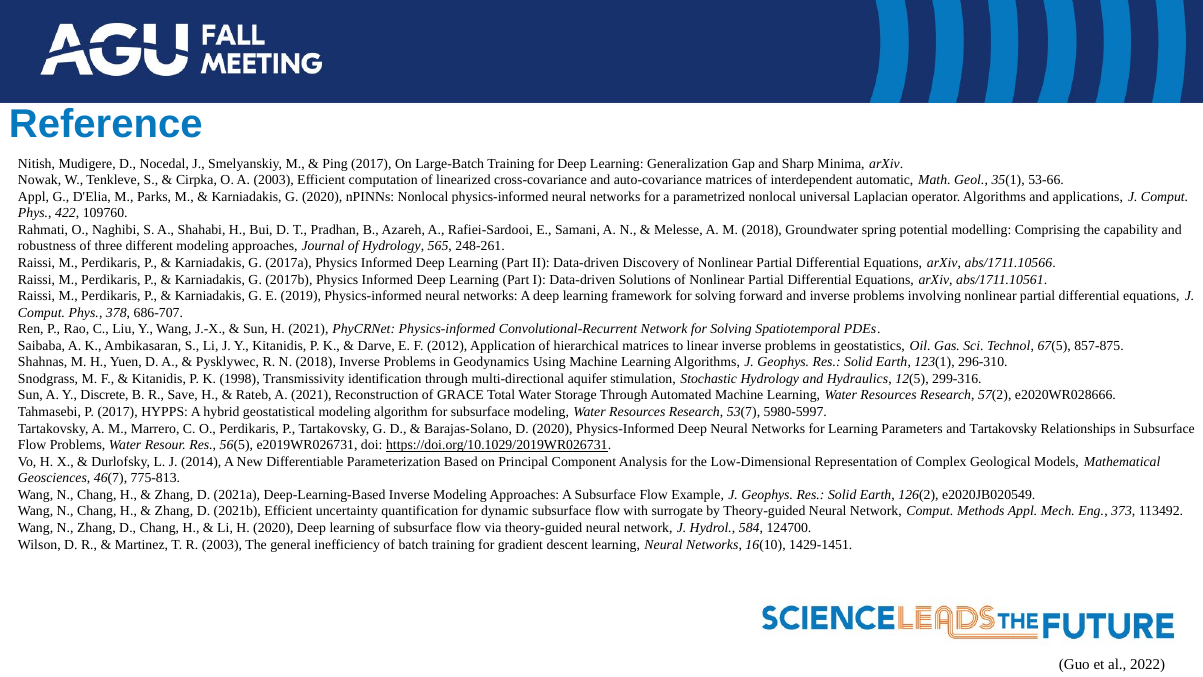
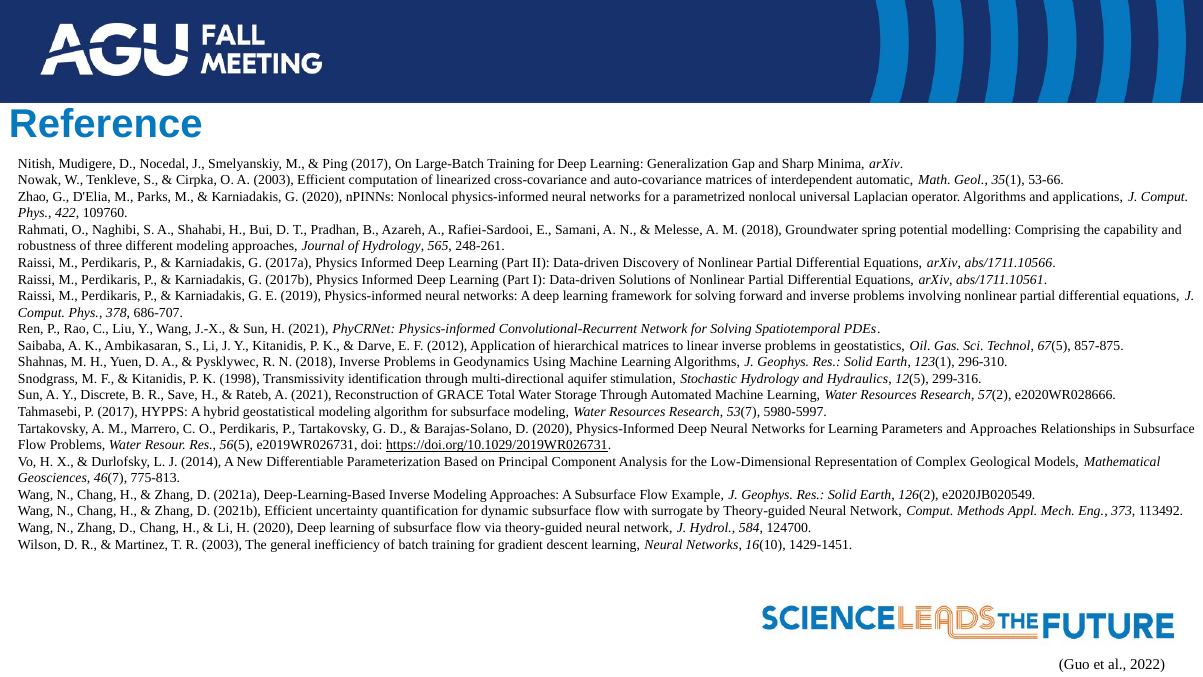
Appl: Appl -> Zhao (34, 197)
and Tartakovsky: Tartakovsky -> Approaches (1003, 428)
